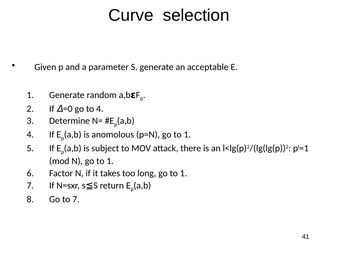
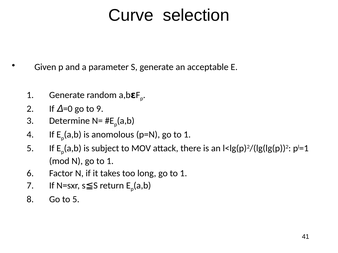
to 4: 4 -> 9 (100, 109)
to 7: 7 -> 5 (76, 200)
